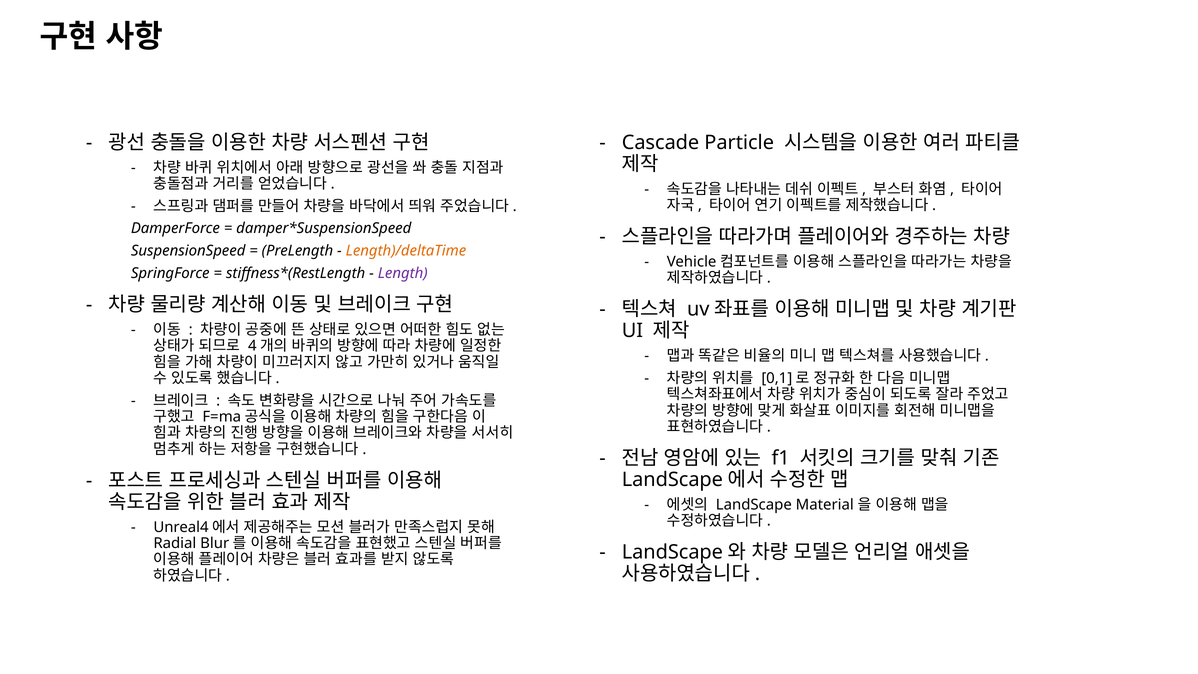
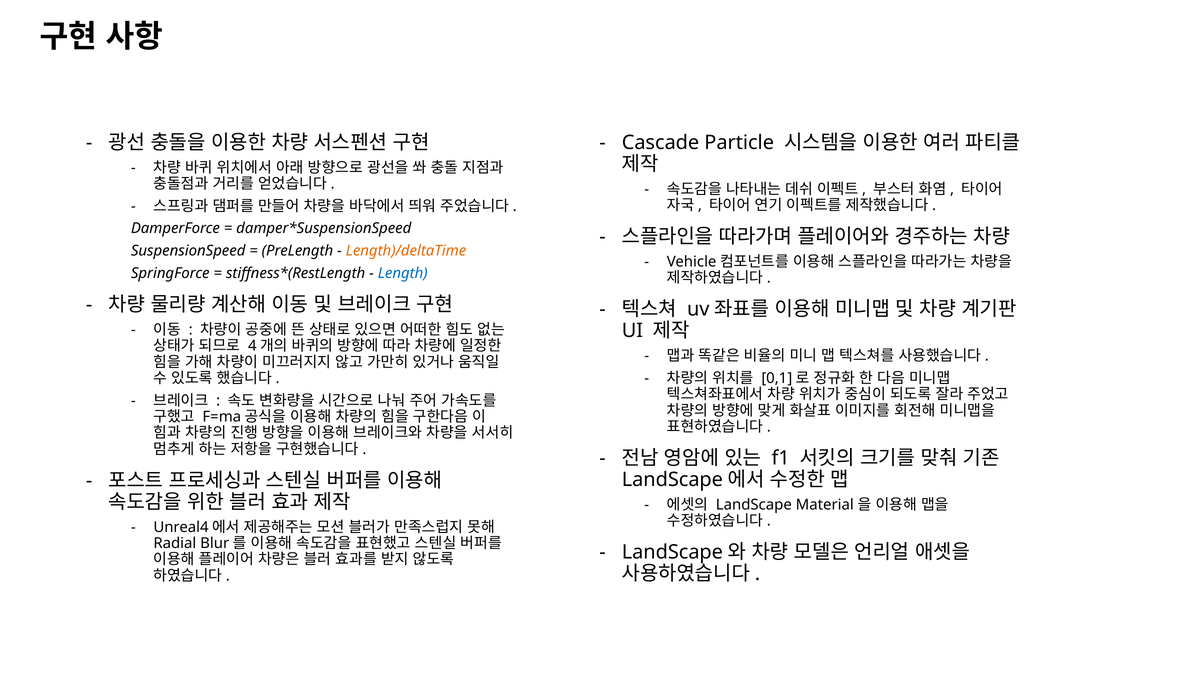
Length colour: purple -> blue (403, 273)
